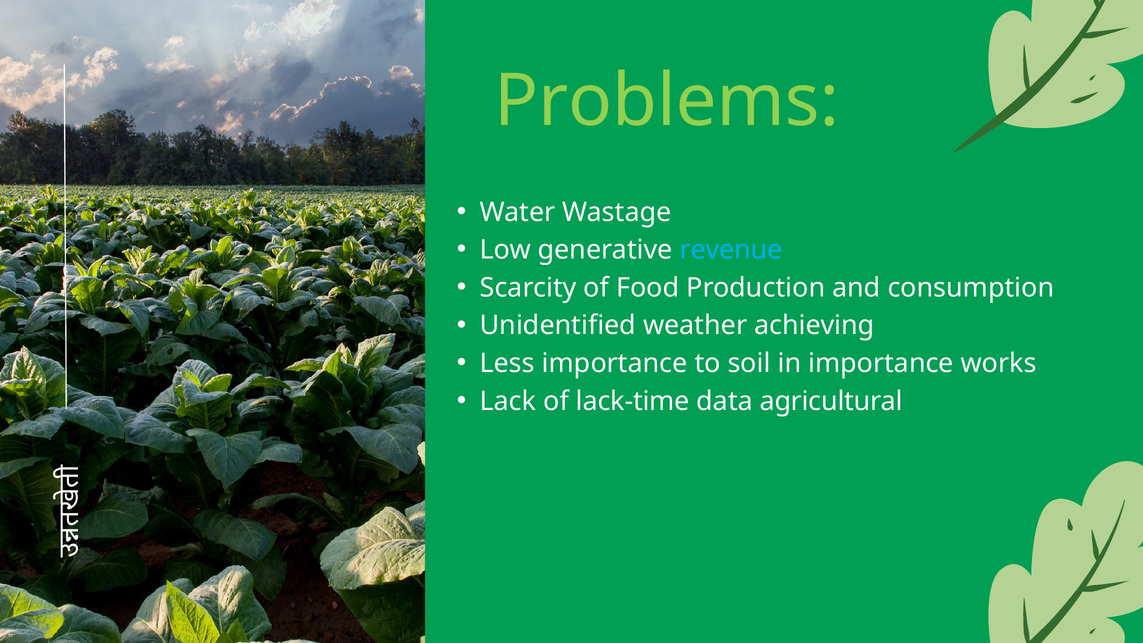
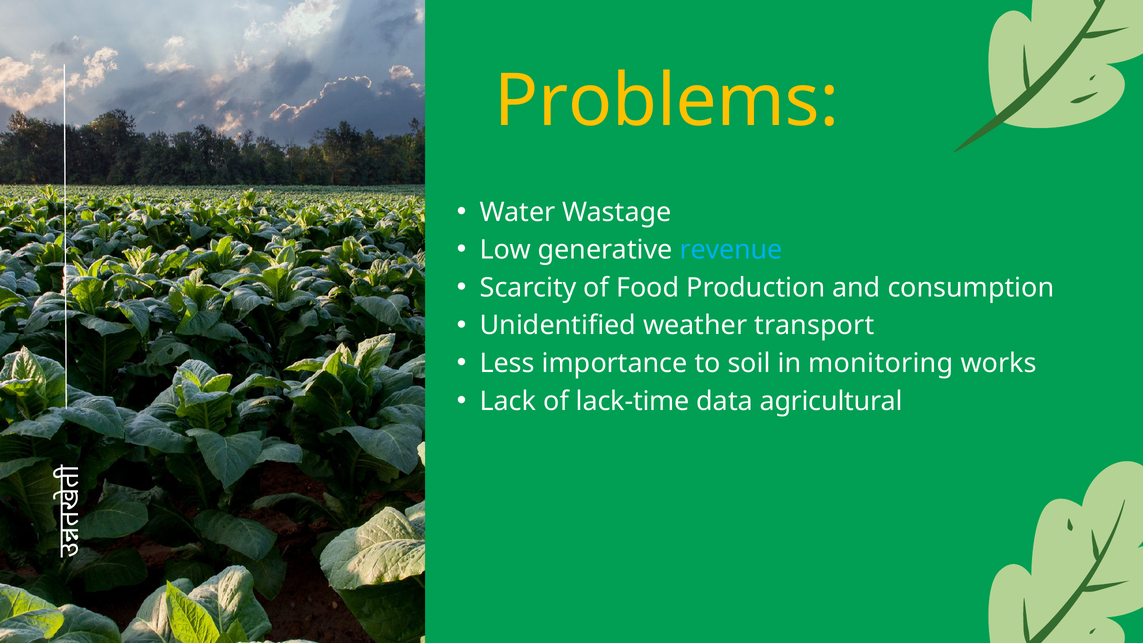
Problems colour: light green -> yellow (667, 101)
achieving: achieving -> transport (814, 326)
in importance: importance -> monitoring (881, 363)
